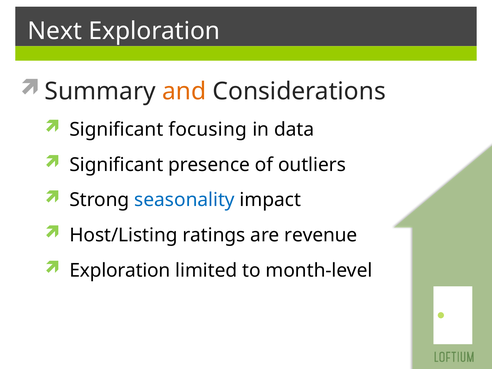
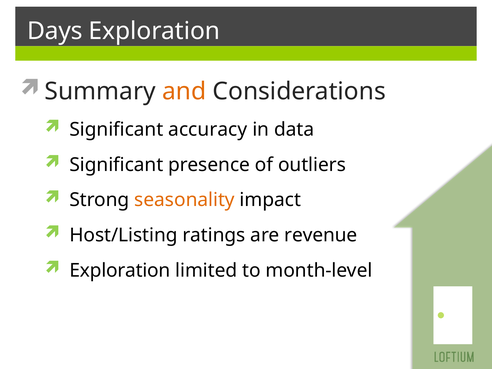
Next: Next -> Days (55, 31)
focusing: focusing -> accuracy (208, 130)
seasonality colour: blue -> orange (185, 200)
